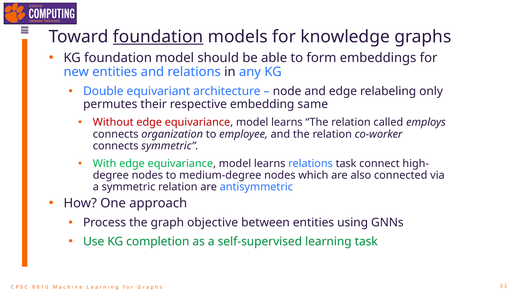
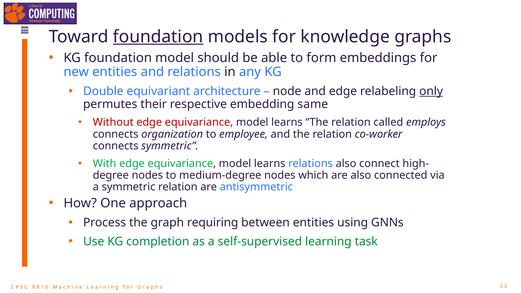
only underline: none -> present (431, 91)
relations task: task -> also (346, 164)
objective: objective -> requiring (213, 223)
